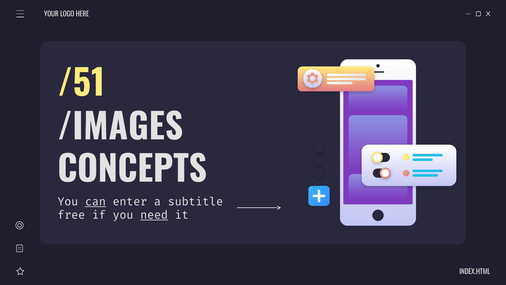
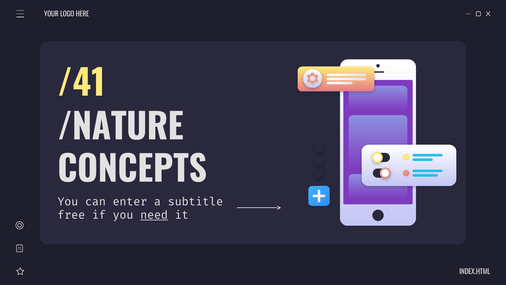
/51: /51 -> /41 (81, 84)
/IMAGES: /IMAGES -> /NATURE (121, 128)
can underline: present -> none (95, 202)
